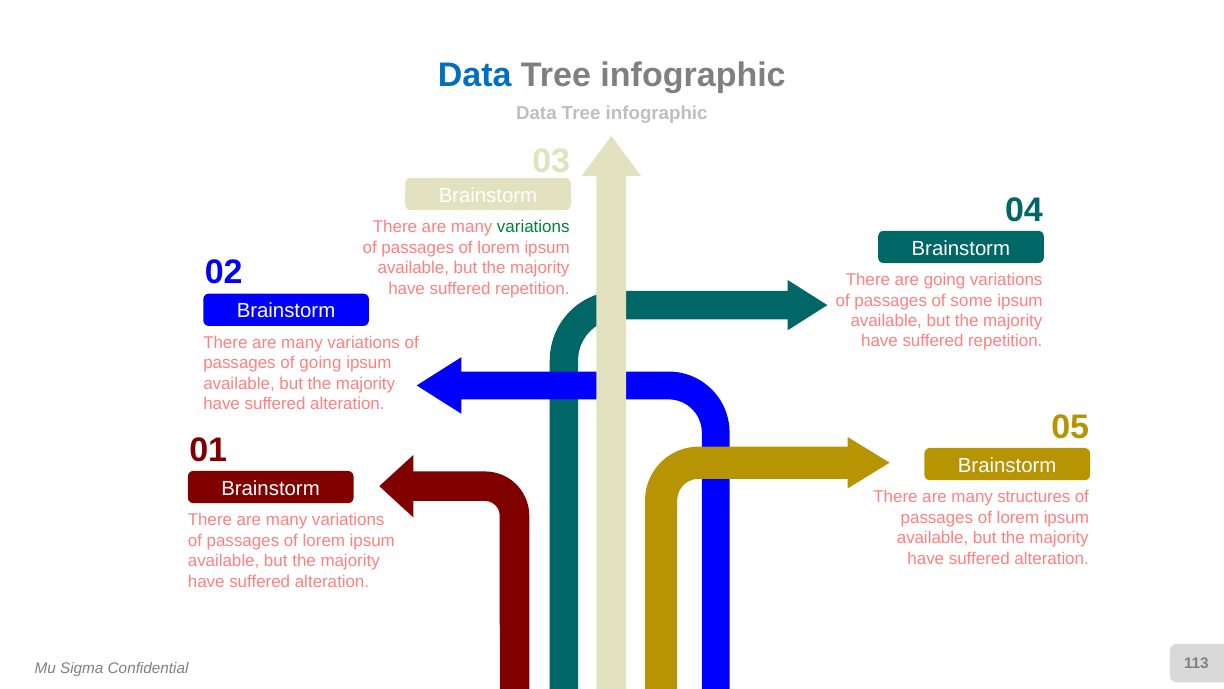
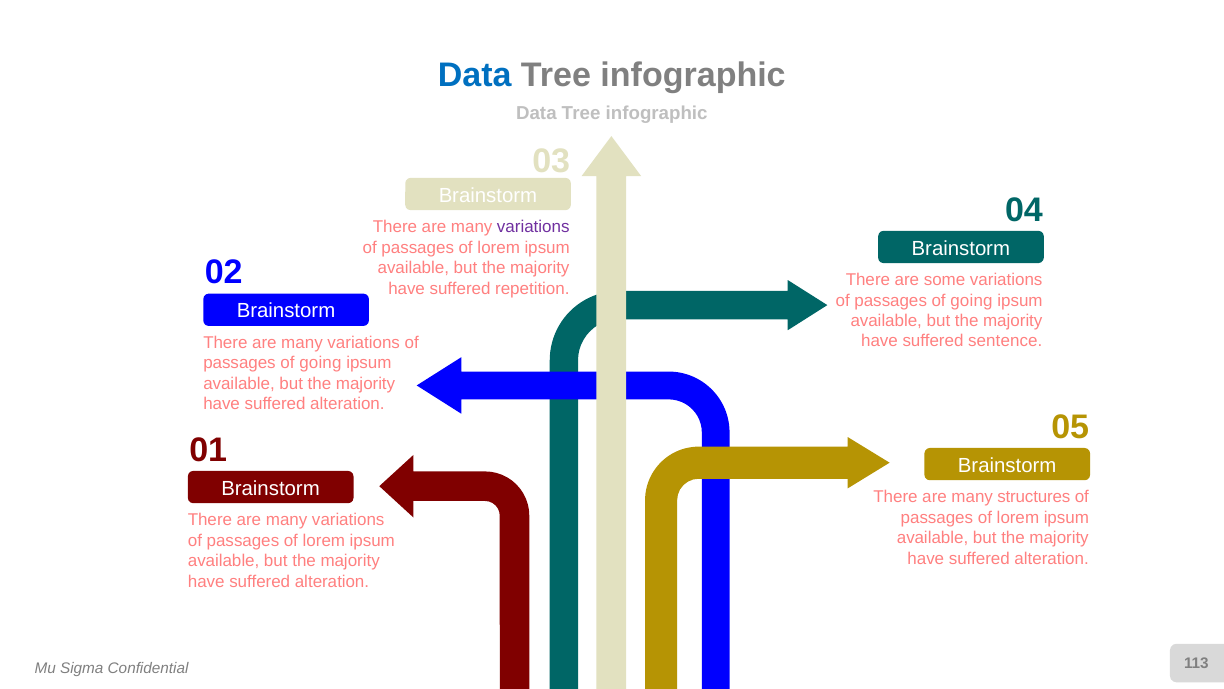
variations colour: green -> purple (533, 227)
are going: going -> some (945, 280)
some: some -> going (971, 300)
repetition: repetition -> sentence (1005, 341)
